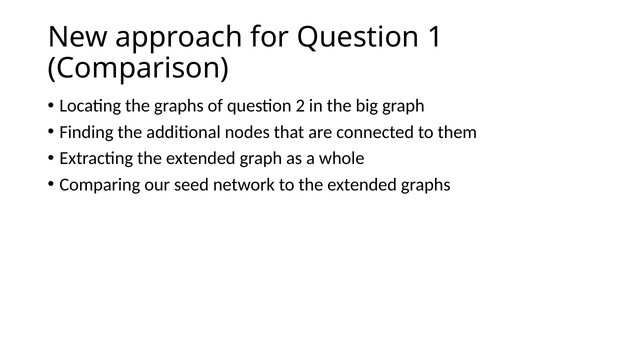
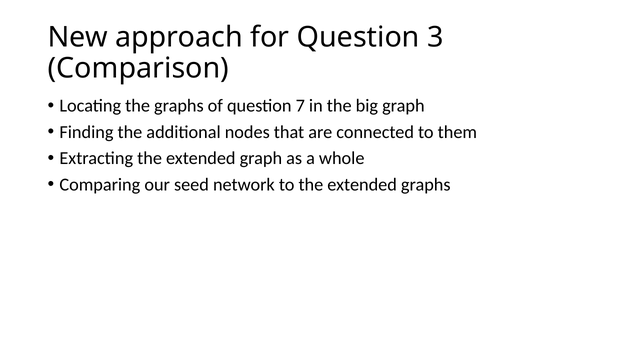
1: 1 -> 3 (435, 37)
2: 2 -> 7 (300, 106)
